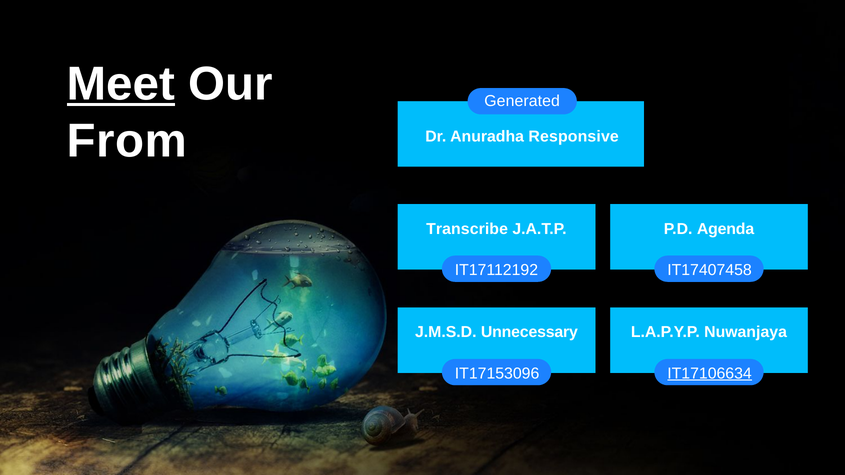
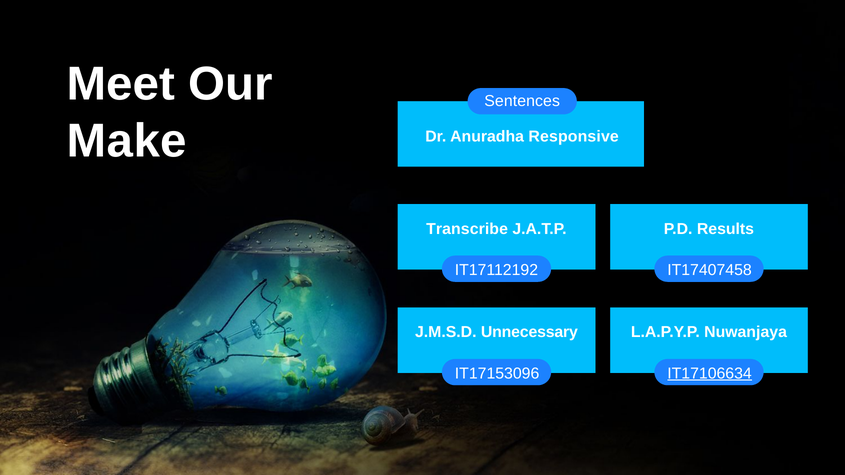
Meet underline: present -> none (121, 84)
Generated: Generated -> Sentences (522, 101)
From: From -> Make (127, 141)
Agenda: Agenda -> Results (725, 229)
